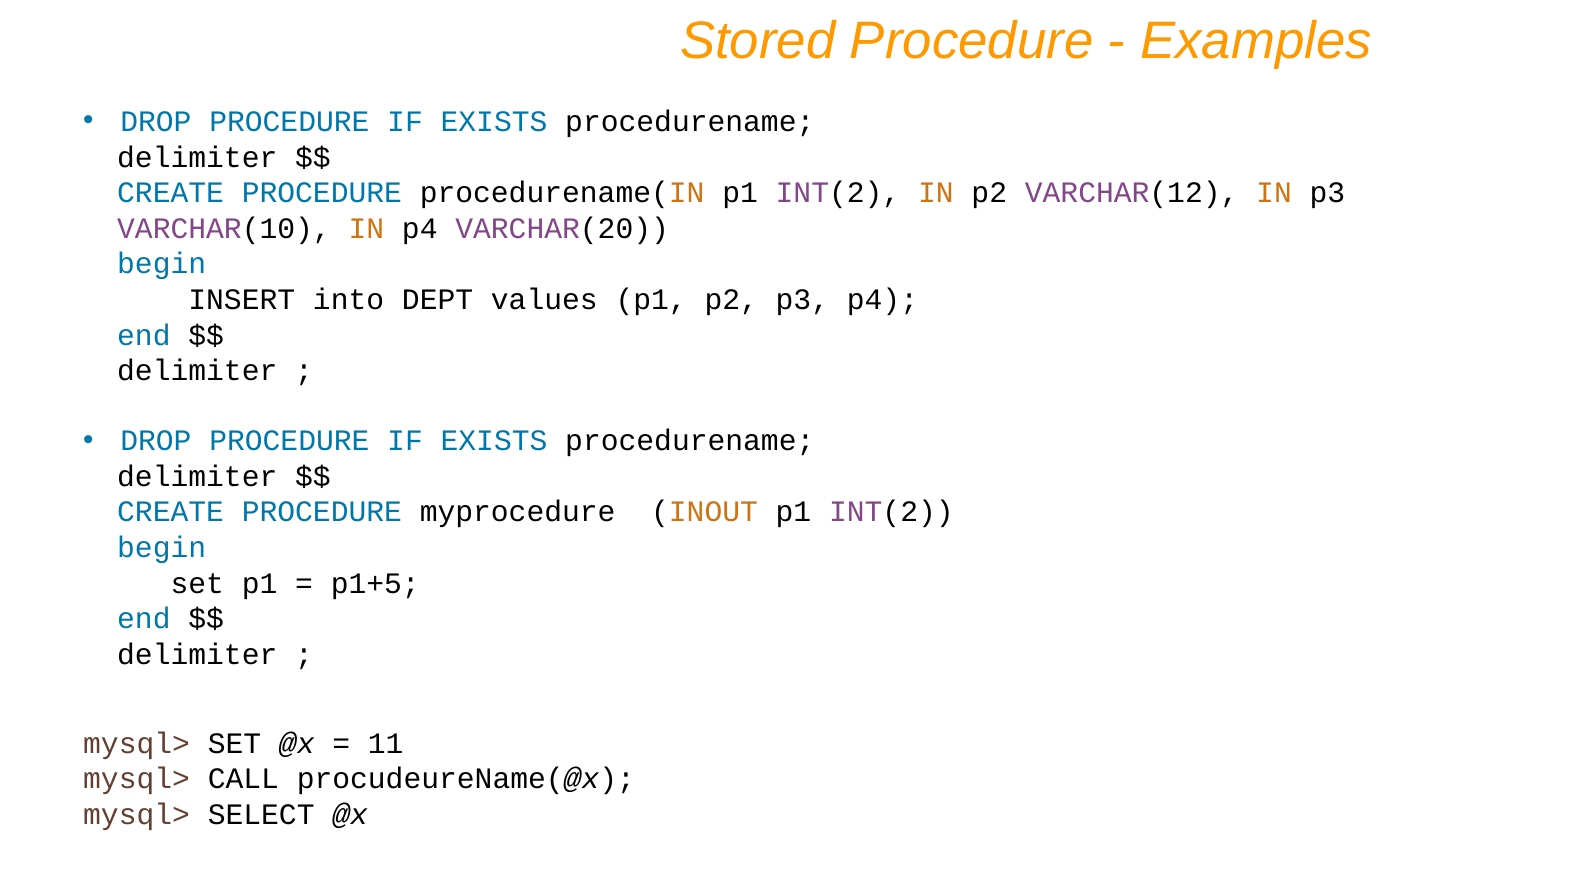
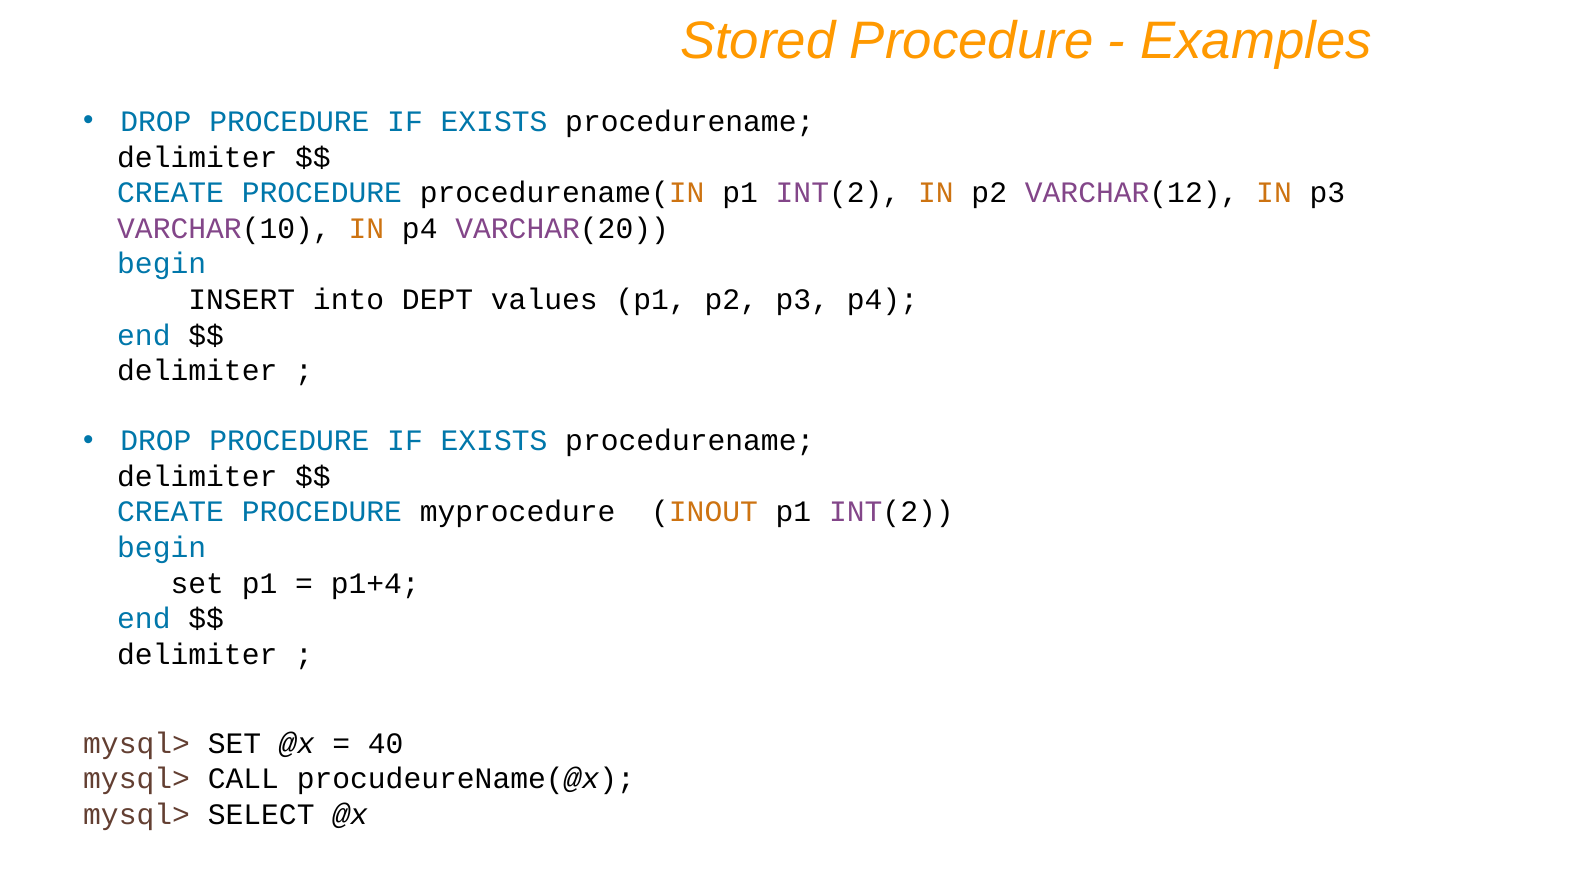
p1+5: p1+5 -> p1+4 (375, 583)
11: 11 -> 40 (386, 743)
